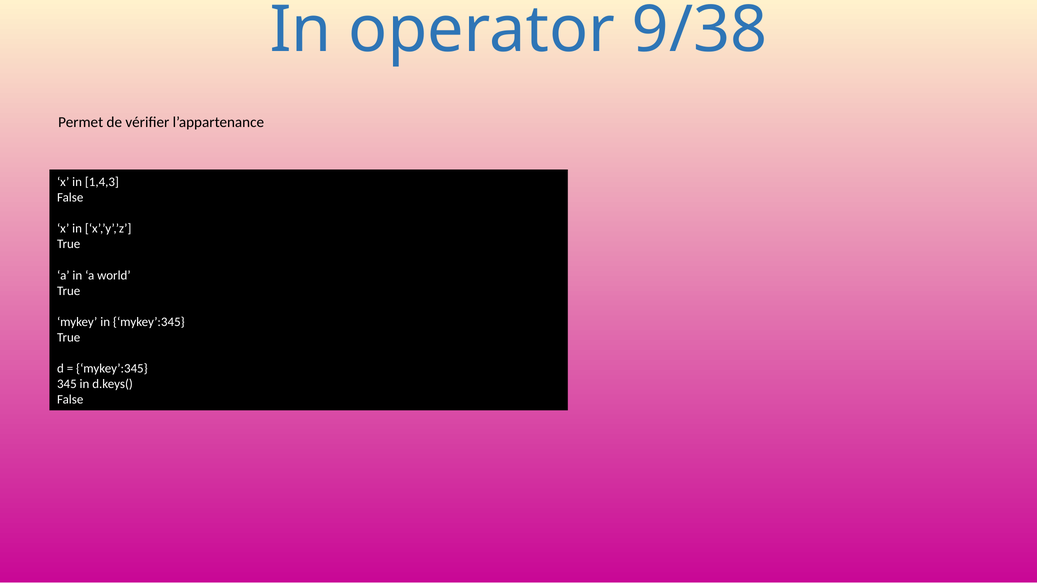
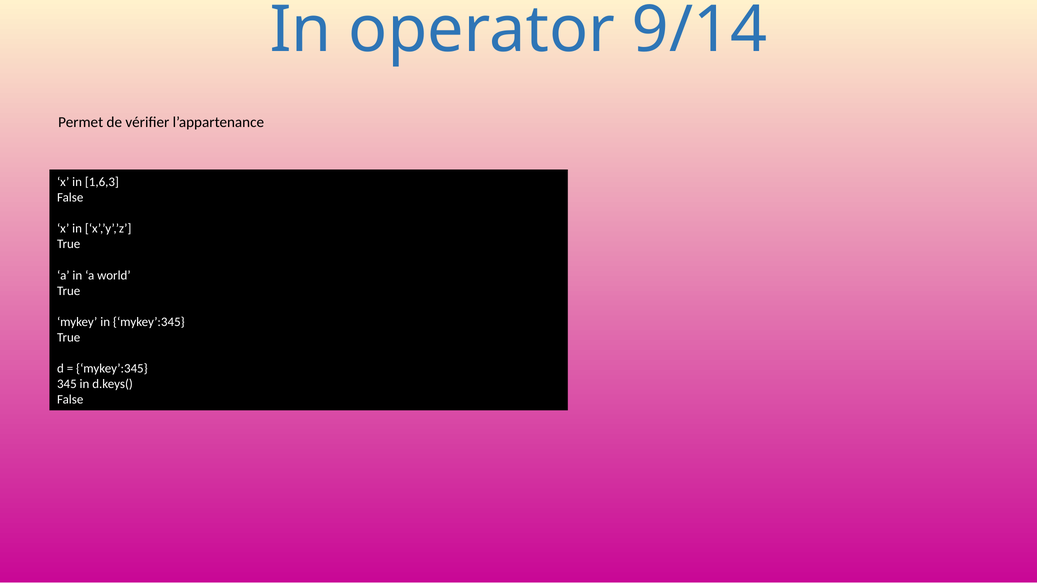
9/38: 9/38 -> 9/14 (700, 30)
1,4,3: 1,4,3 -> 1,6,3 (102, 182)
